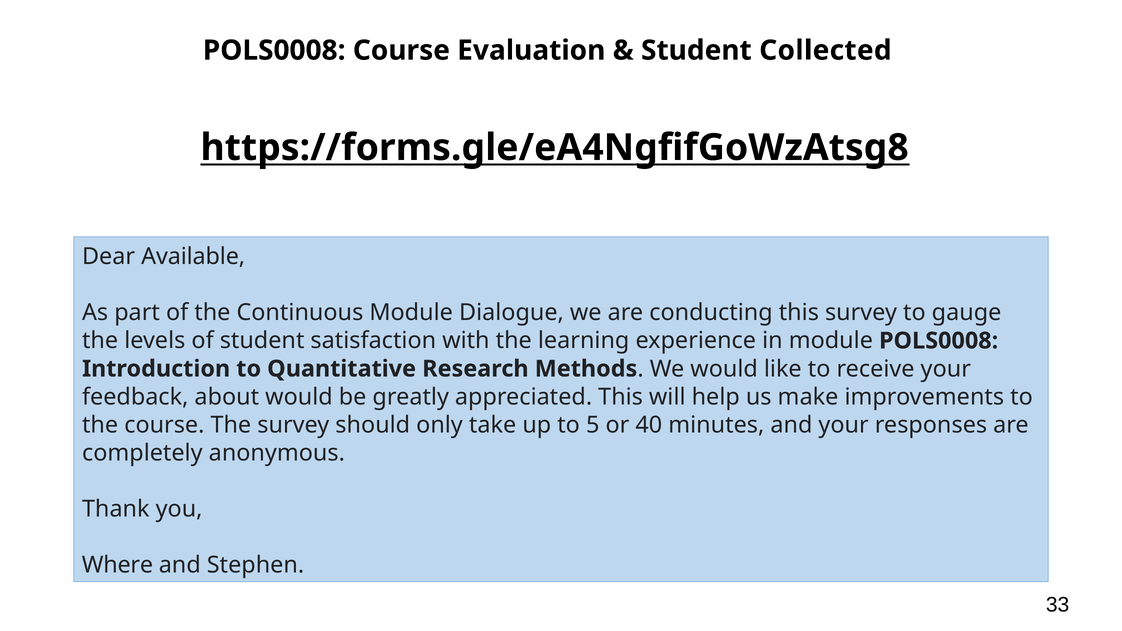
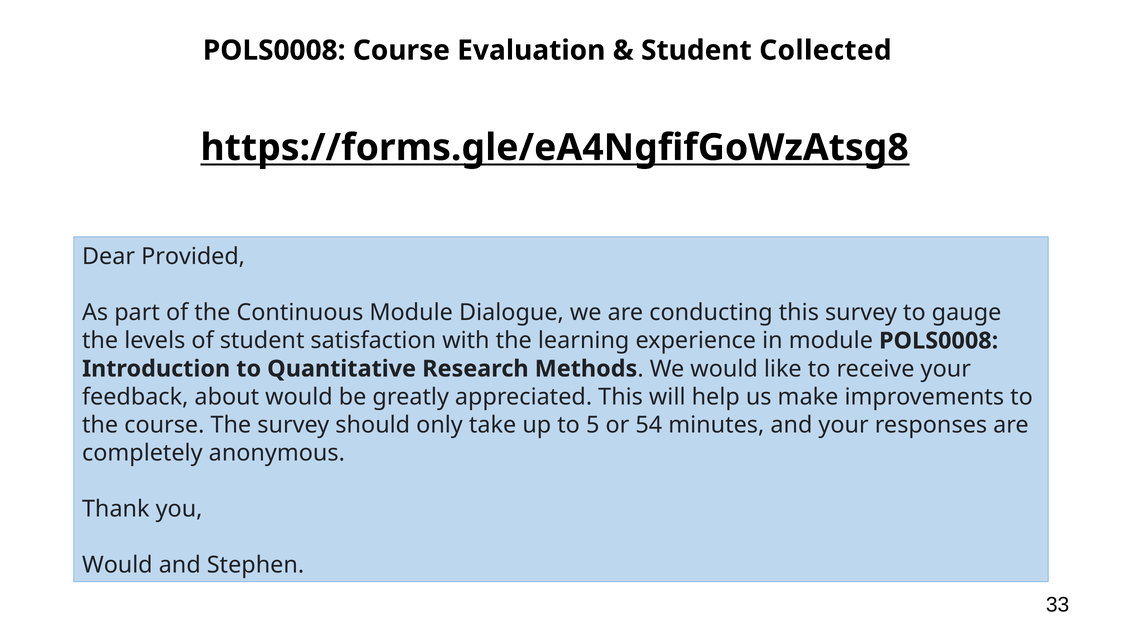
Available: Available -> Provided (193, 257)
40: 40 -> 54 (649, 425)
Where: Where -> Would (117, 565)
